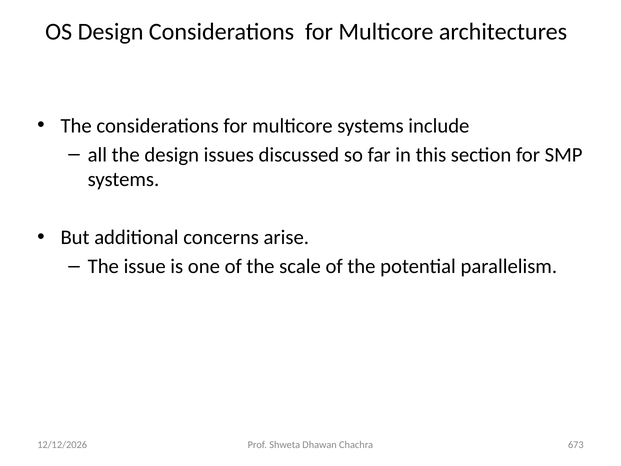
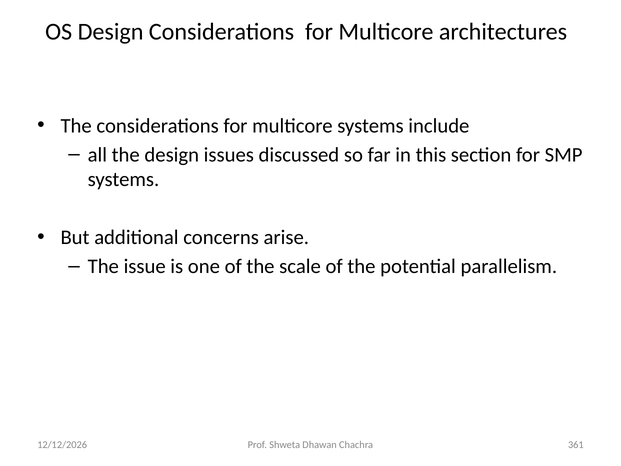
673: 673 -> 361 (576, 445)
